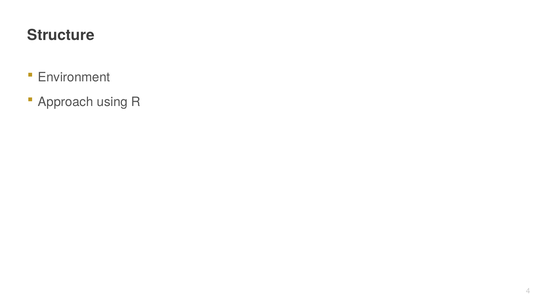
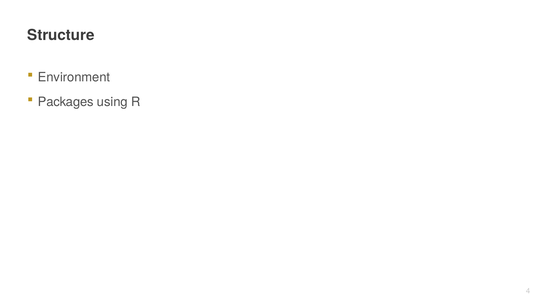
Approach: Approach -> Packages (66, 102)
